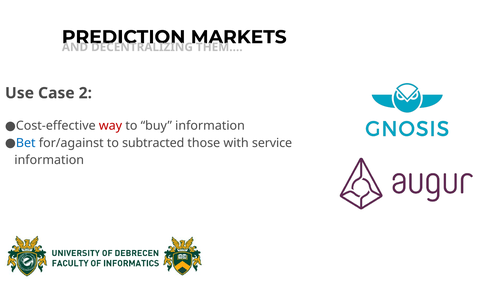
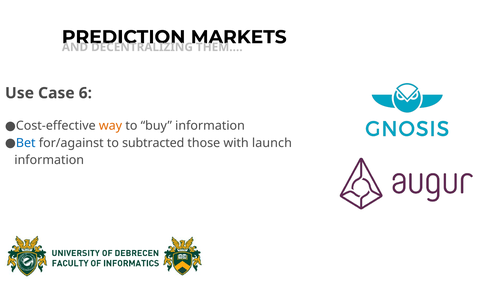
2: 2 -> 6 (85, 93)
way colour: red -> orange (110, 126)
service: service -> launch (272, 143)
